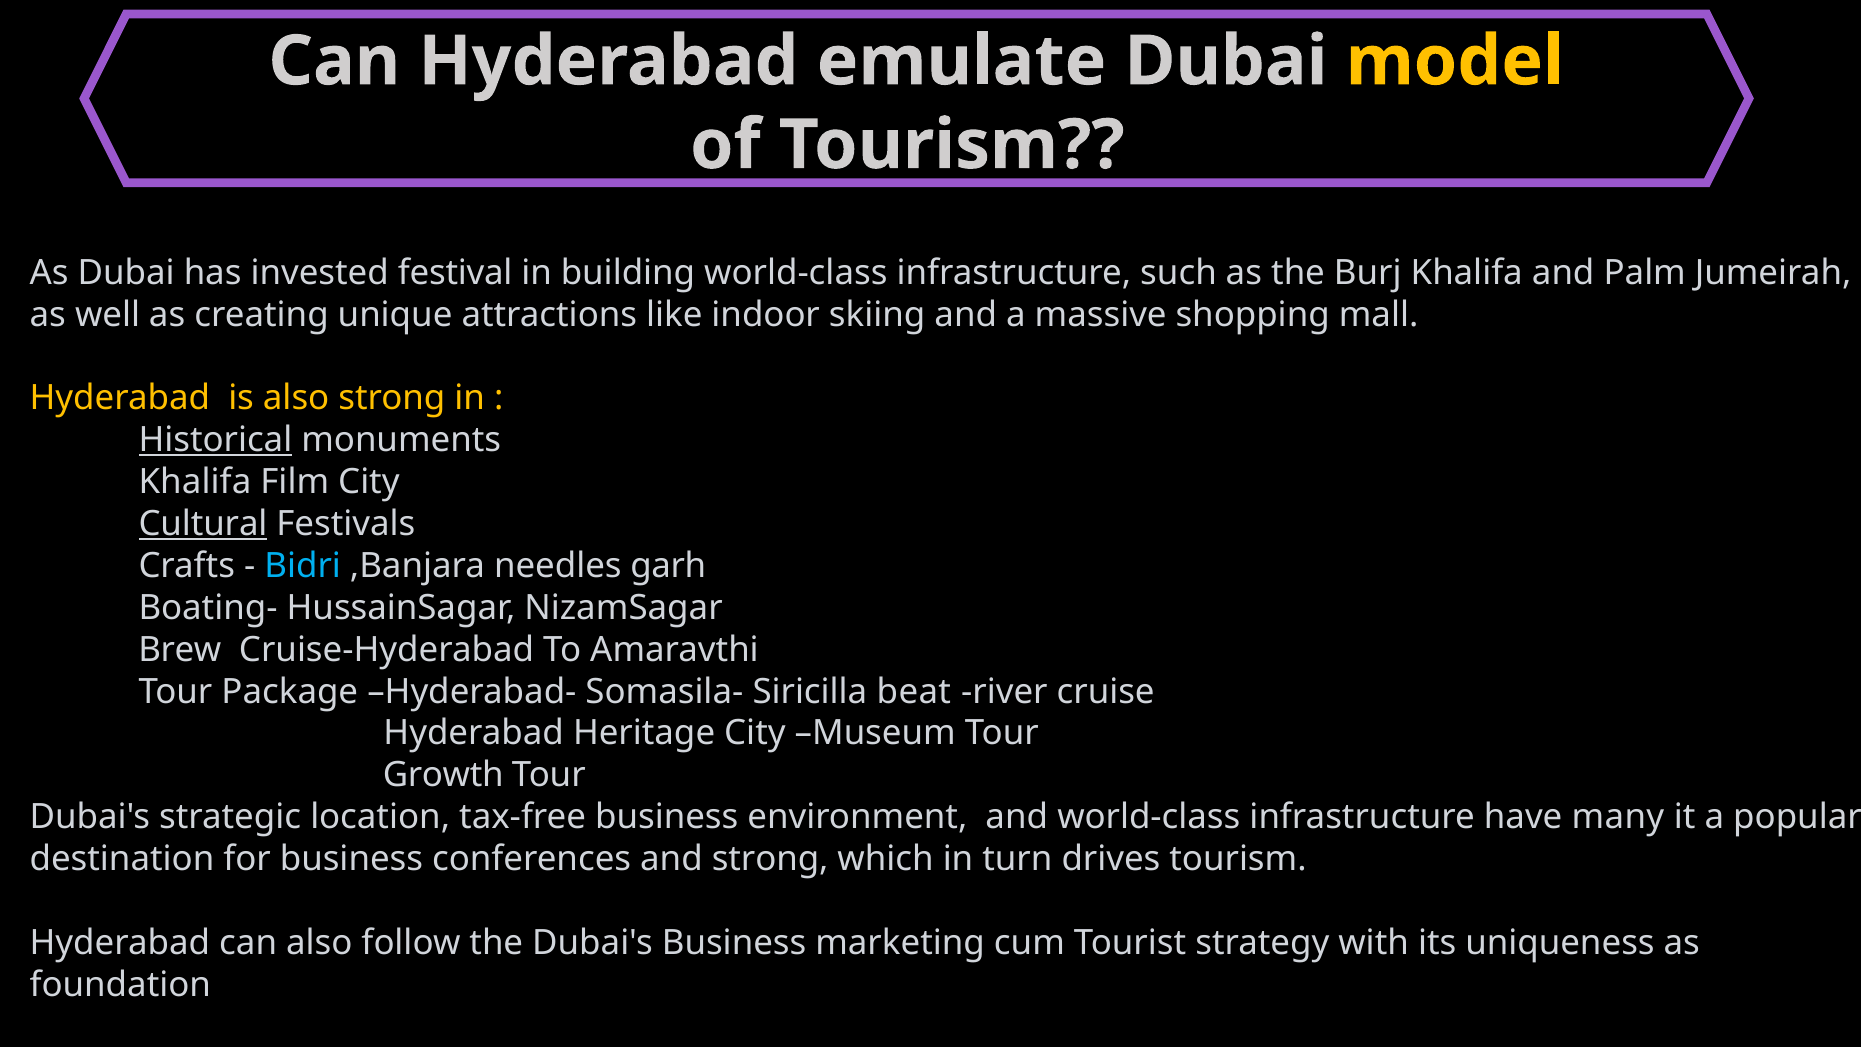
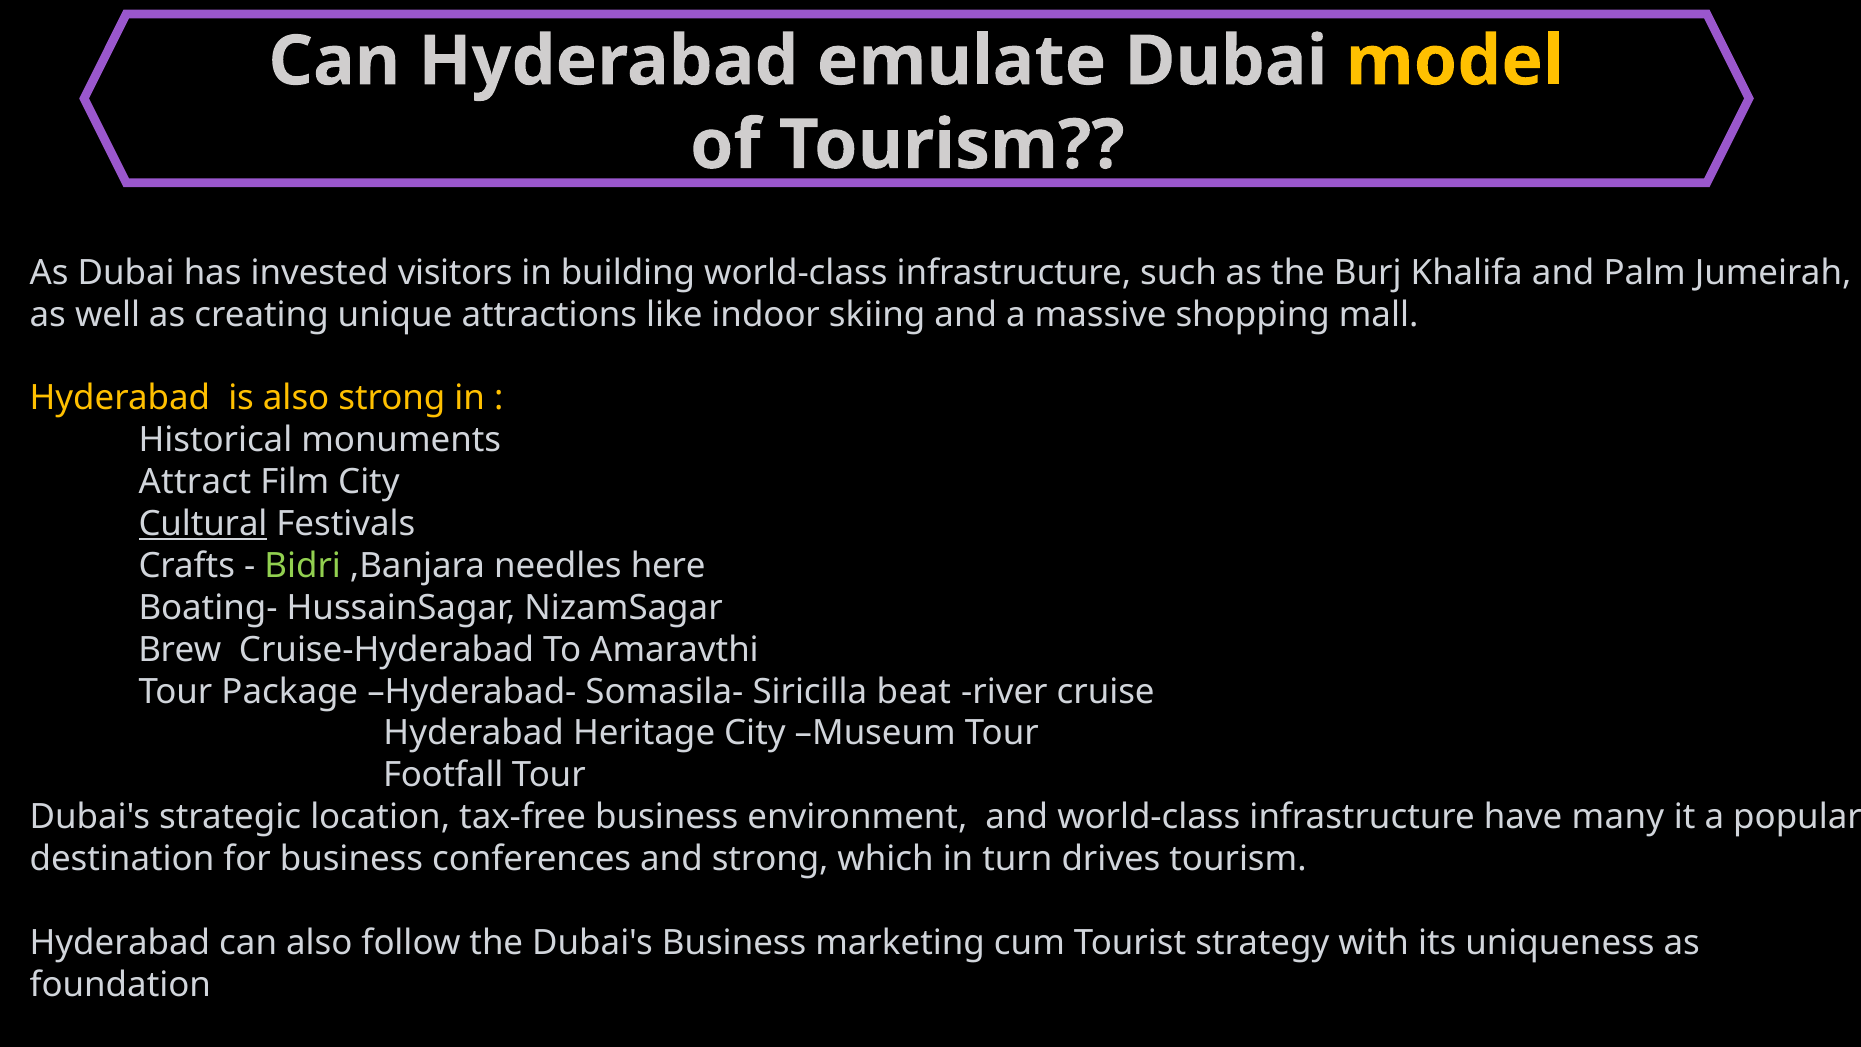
festival: festival -> visitors (455, 273)
Historical underline: present -> none (215, 440)
Khalifa: Khalifa -> Attract (195, 482)
Bidri colour: light blue -> light green (303, 566)
garh: garh -> here (668, 566)
Growth: Growth -> Footfall (443, 775)
